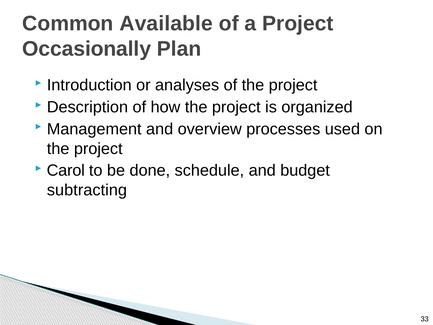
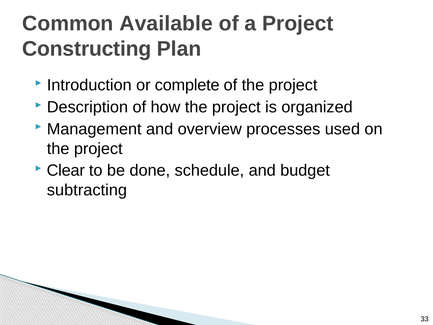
Occasionally: Occasionally -> Constructing (87, 49)
analyses: analyses -> complete (187, 85)
Carol: Carol -> Clear (66, 170)
